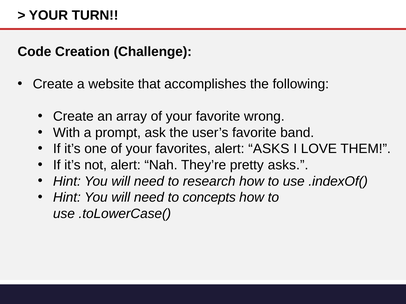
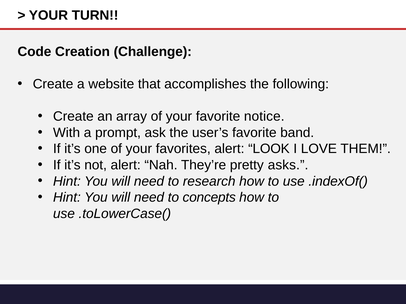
wrong: wrong -> notice (264, 117)
alert ASKS: ASKS -> LOOK (269, 149)
